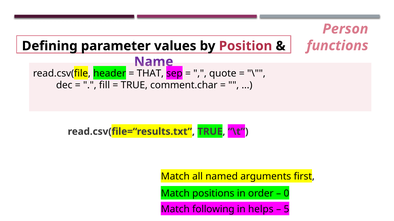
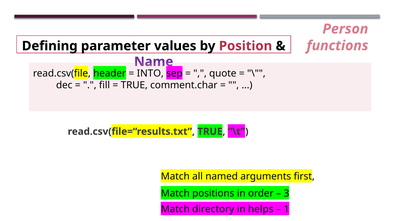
THAT: THAT -> INTO (150, 73)
0: 0 -> 3 (286, 194)
following: following -> directory (213, 210)
5: 5 -> 1 (286, 210)
